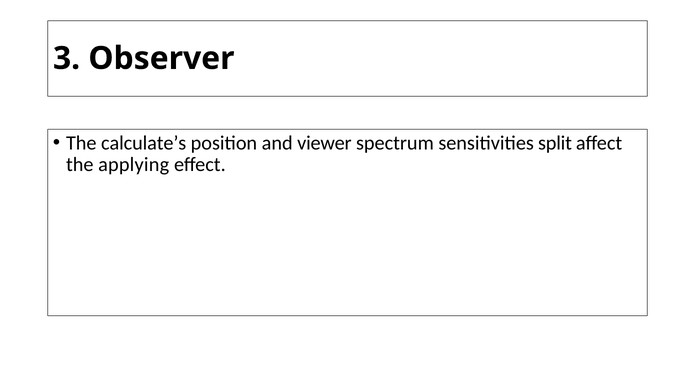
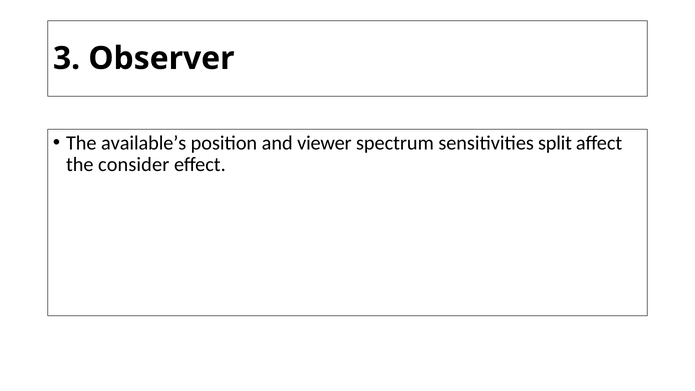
calculate’s: calculate’s -> available’s (144, 143)
applying: applying -> consider (134, 165)
